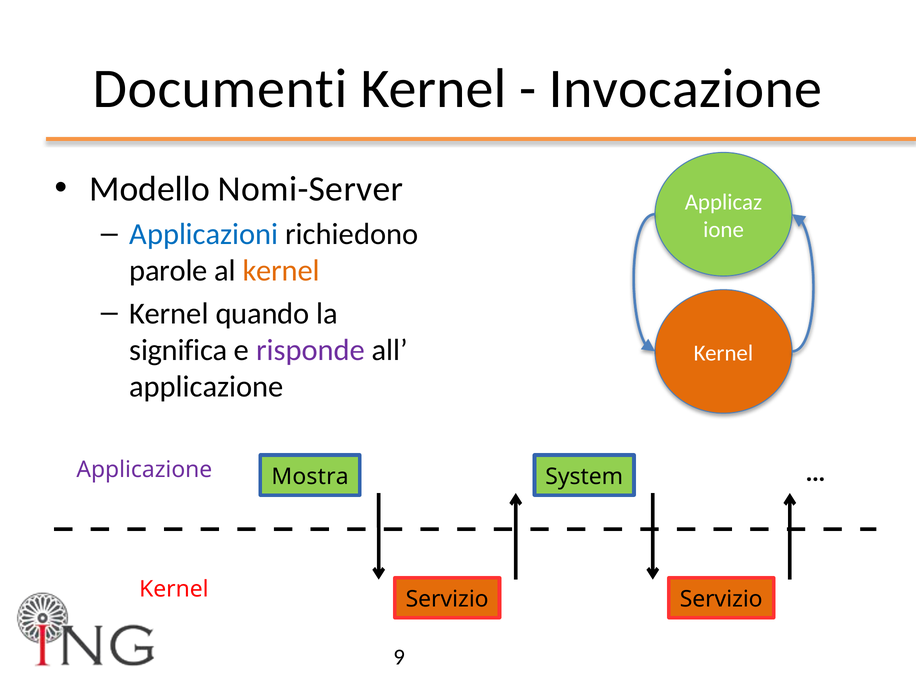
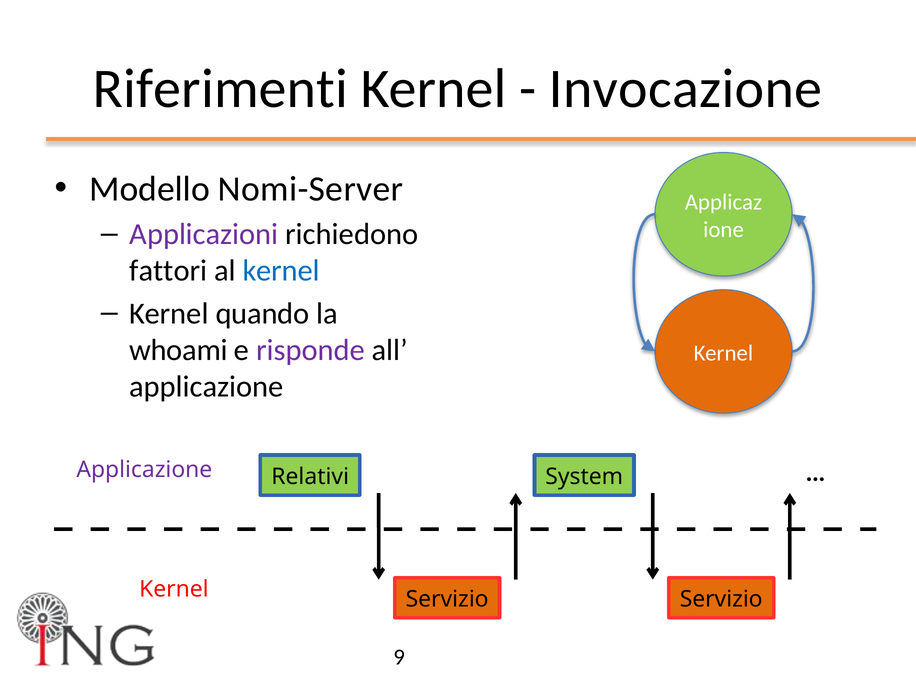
Documenti: Documenti -> Riferimenti (220, 89)
Applicazioni colour: blue -> purple (204, 234)
parole: parole -> fattori (168, 271)
kernel colour: orange -> blue (281, 271)
significa: significa -> whoami (178, 350)
Mostra: Mostra -> Relativi (310, 477)
